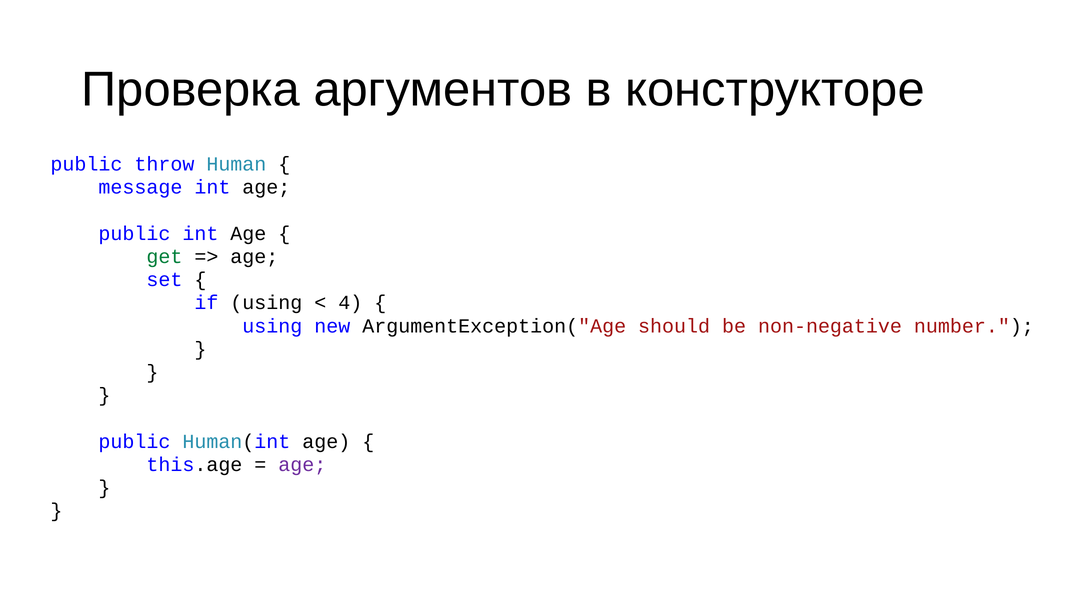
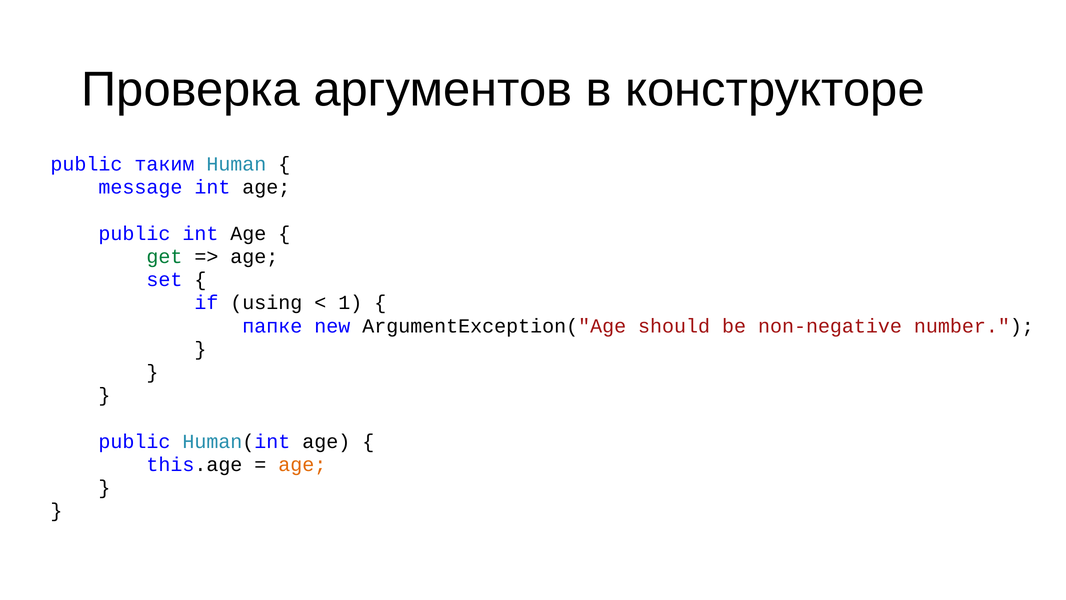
throw: throw -> таким (164, 164)
4: 4 -> 1 (350, 303)
using: using -> папке (272, 326)
age colour: purple -> orange (302, 464)
